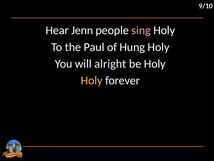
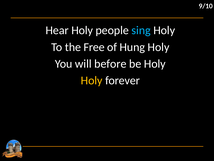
Hear Jenn: Jenn -> Holy (82, 30)
sing colour: pink -> light blue (141, 30)
Paul: Paul -> Free (94, 47)
alright: alright -> before (110, 64)
